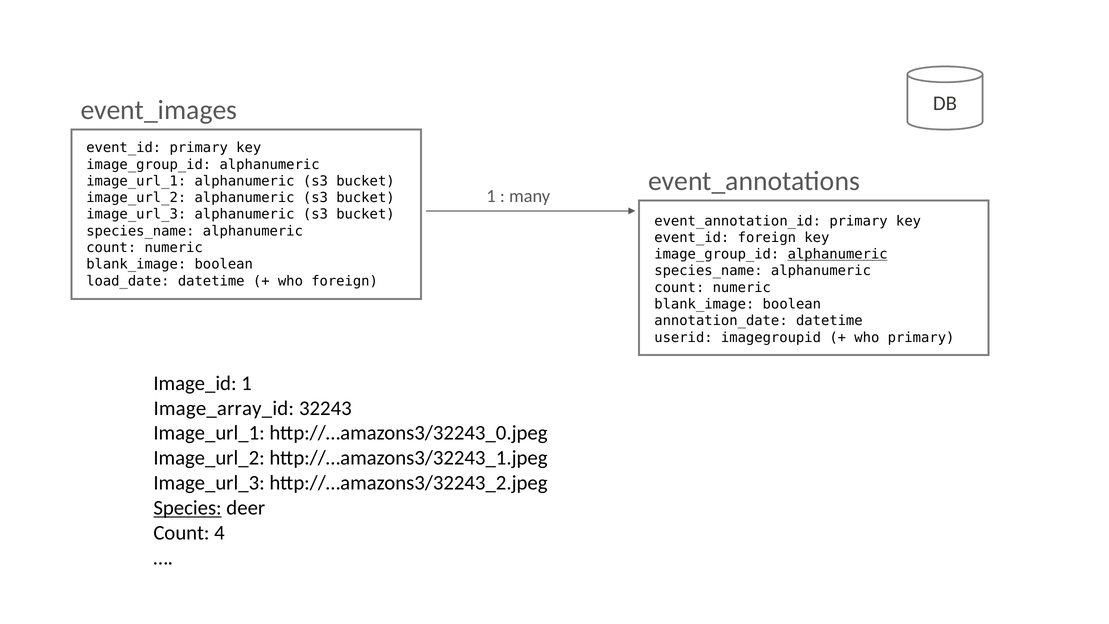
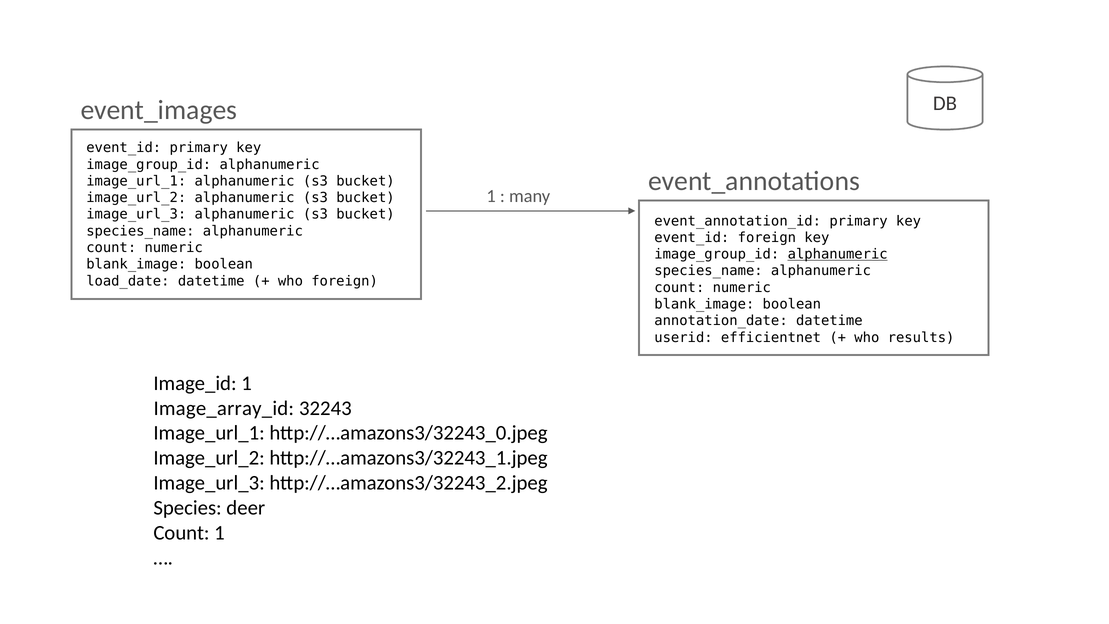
imagegroupid: imagegroupid -> efficientnet (771, 337)
who primary: primary -> results (921, 337)
Species underline: present -> none (188, 508)
Count 4: 4 -> 1 (219, 533)
